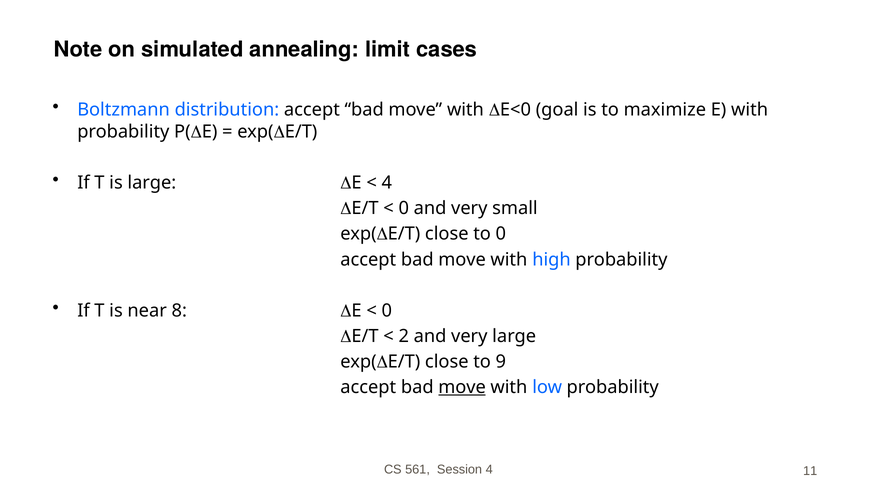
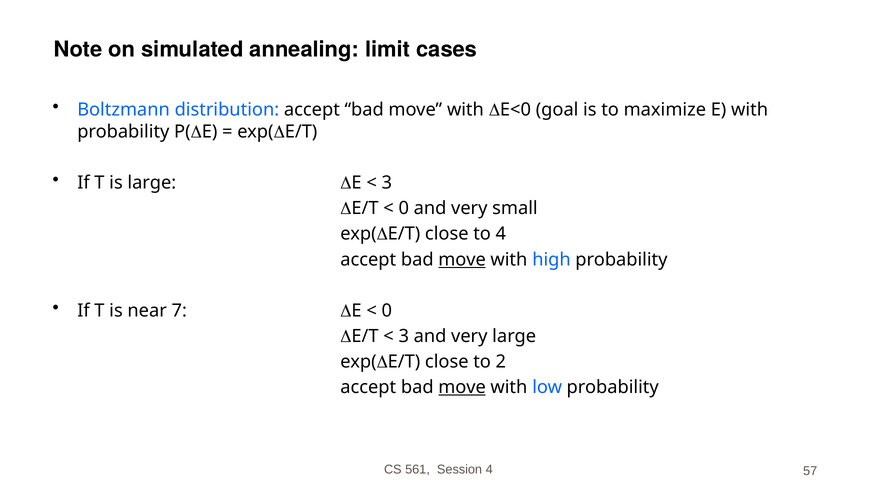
4: 4 -> 3 (387, 183)
to 0: 0 -> 4 (501, 234)
move underline: none -> present (462, 260)
8: 8 -> 7 (179, 311)
2: 2 -> 3 (404, 336)
9: 9 -> 2 (501, 362)
11: 11 -> 57 (810, 471)
